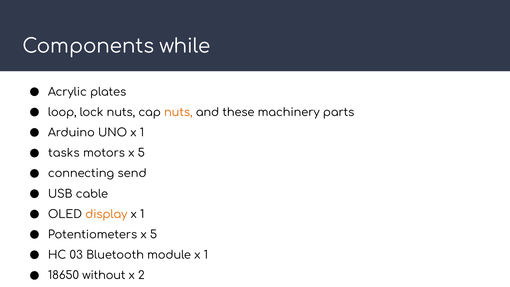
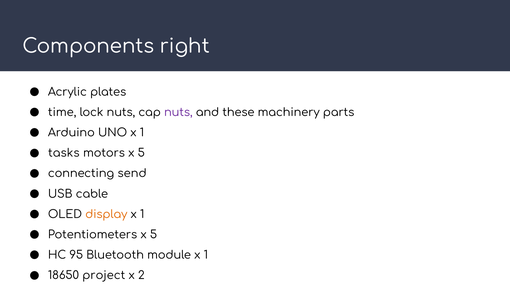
while: while -> right (185, 46)
loop: loop -> time (62, 112)
nuts colour: orange -> purple (178, 112)
03: 03 -> 95 (76, 255)
without: without -> project (104, 275)
